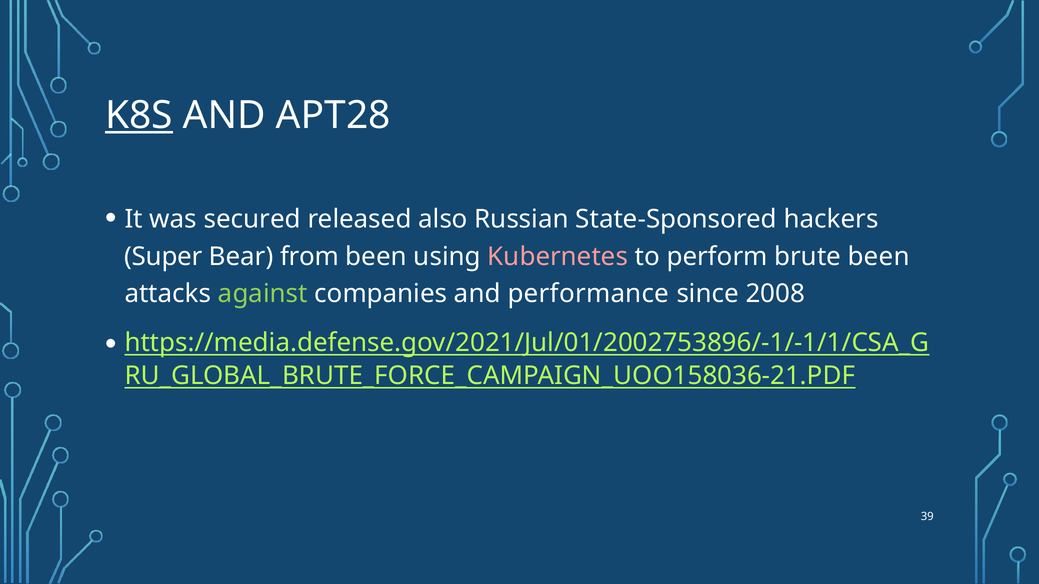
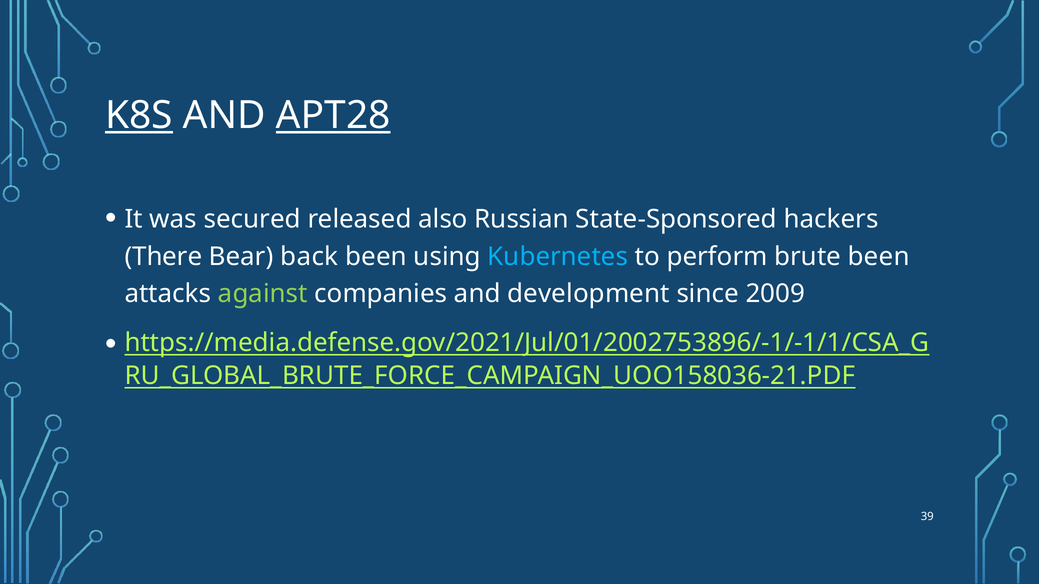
APT28 underline: none -> present (333, 115)
Super: Super -> There (163, 257)
from: from -> back (309, 257)
Kubernetes colour: pink -> light blue (558, 257)
performance: performance -> development (589, 294)
2008: 2008 -> 2009 (775, 294)
